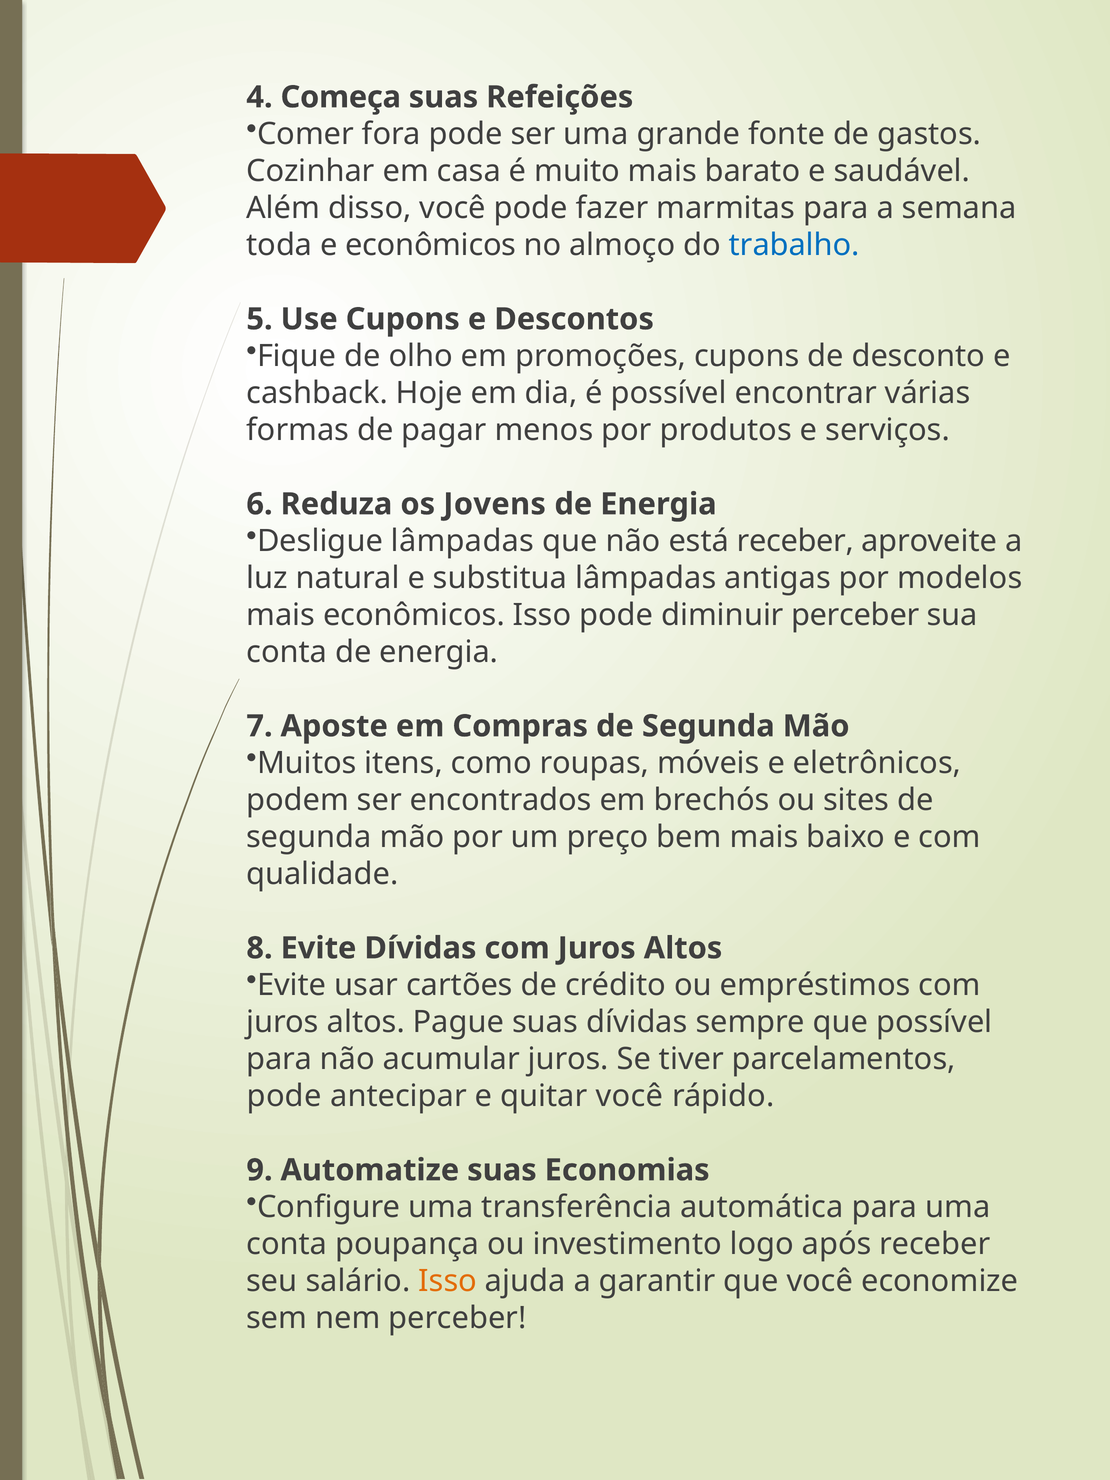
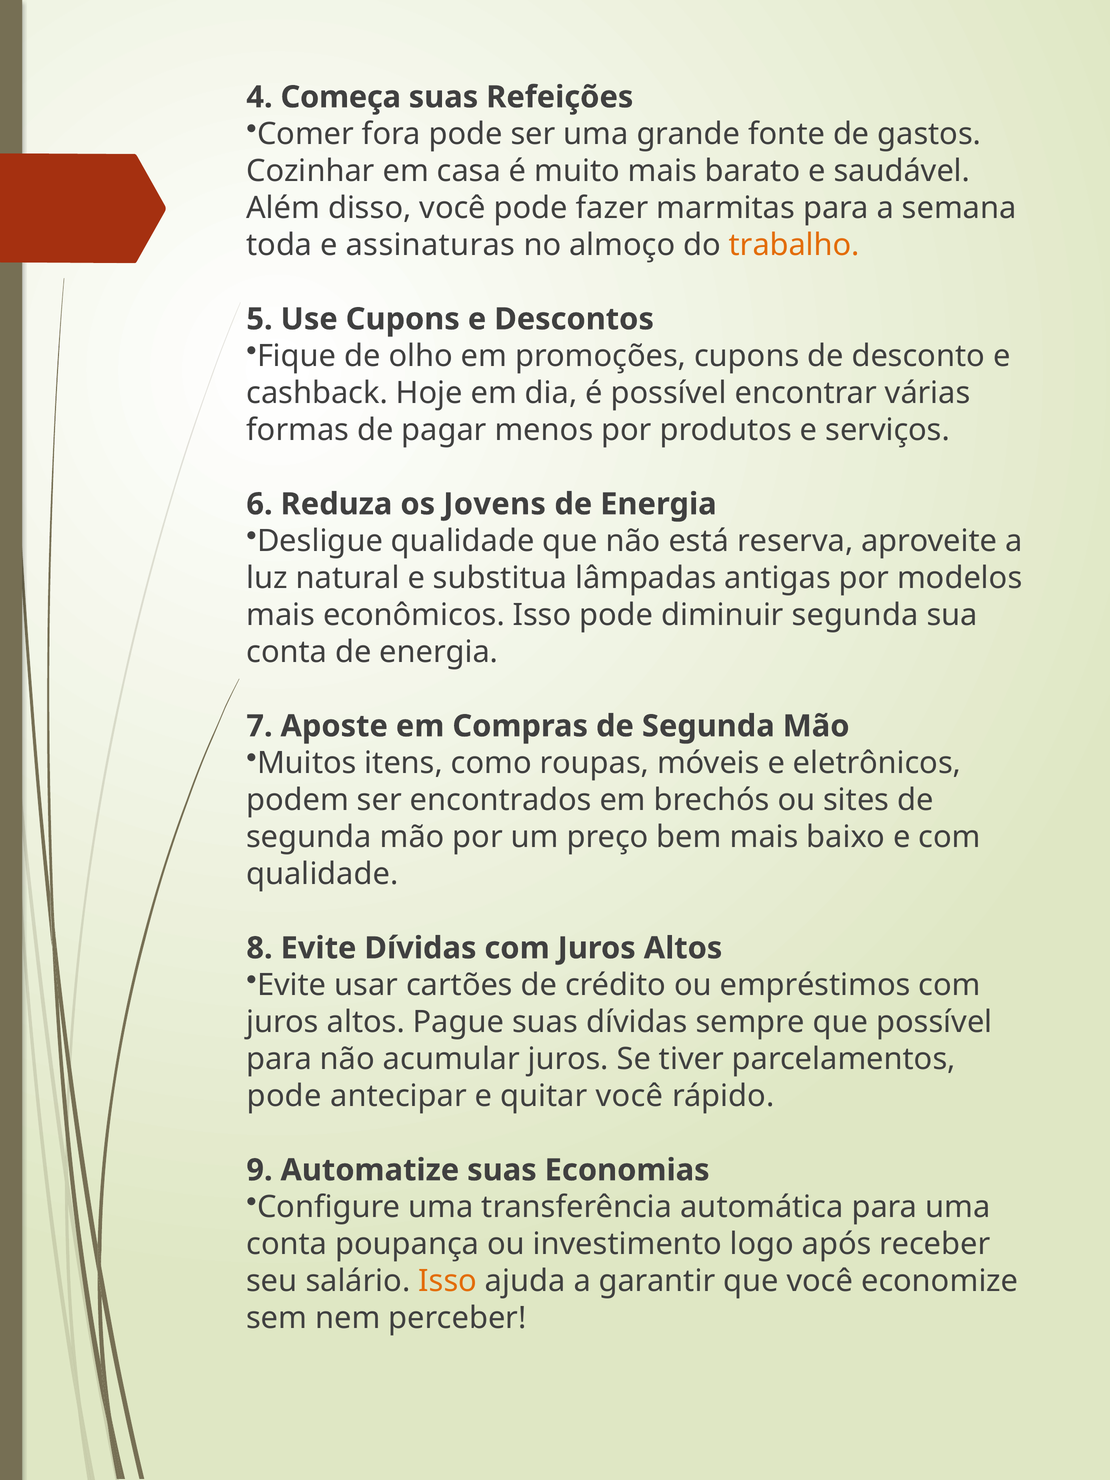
e econômicos: econômicos -> assinaturas (430, 245)
trabalho colour: blue -> orange (794, 245)
Desligue lâmpadas: lâmpadas -> qualidade (463, 541)
está receber: receber -> reserva (795, 541)
diminuir perceber: perceber -> segunda (855, 615)
